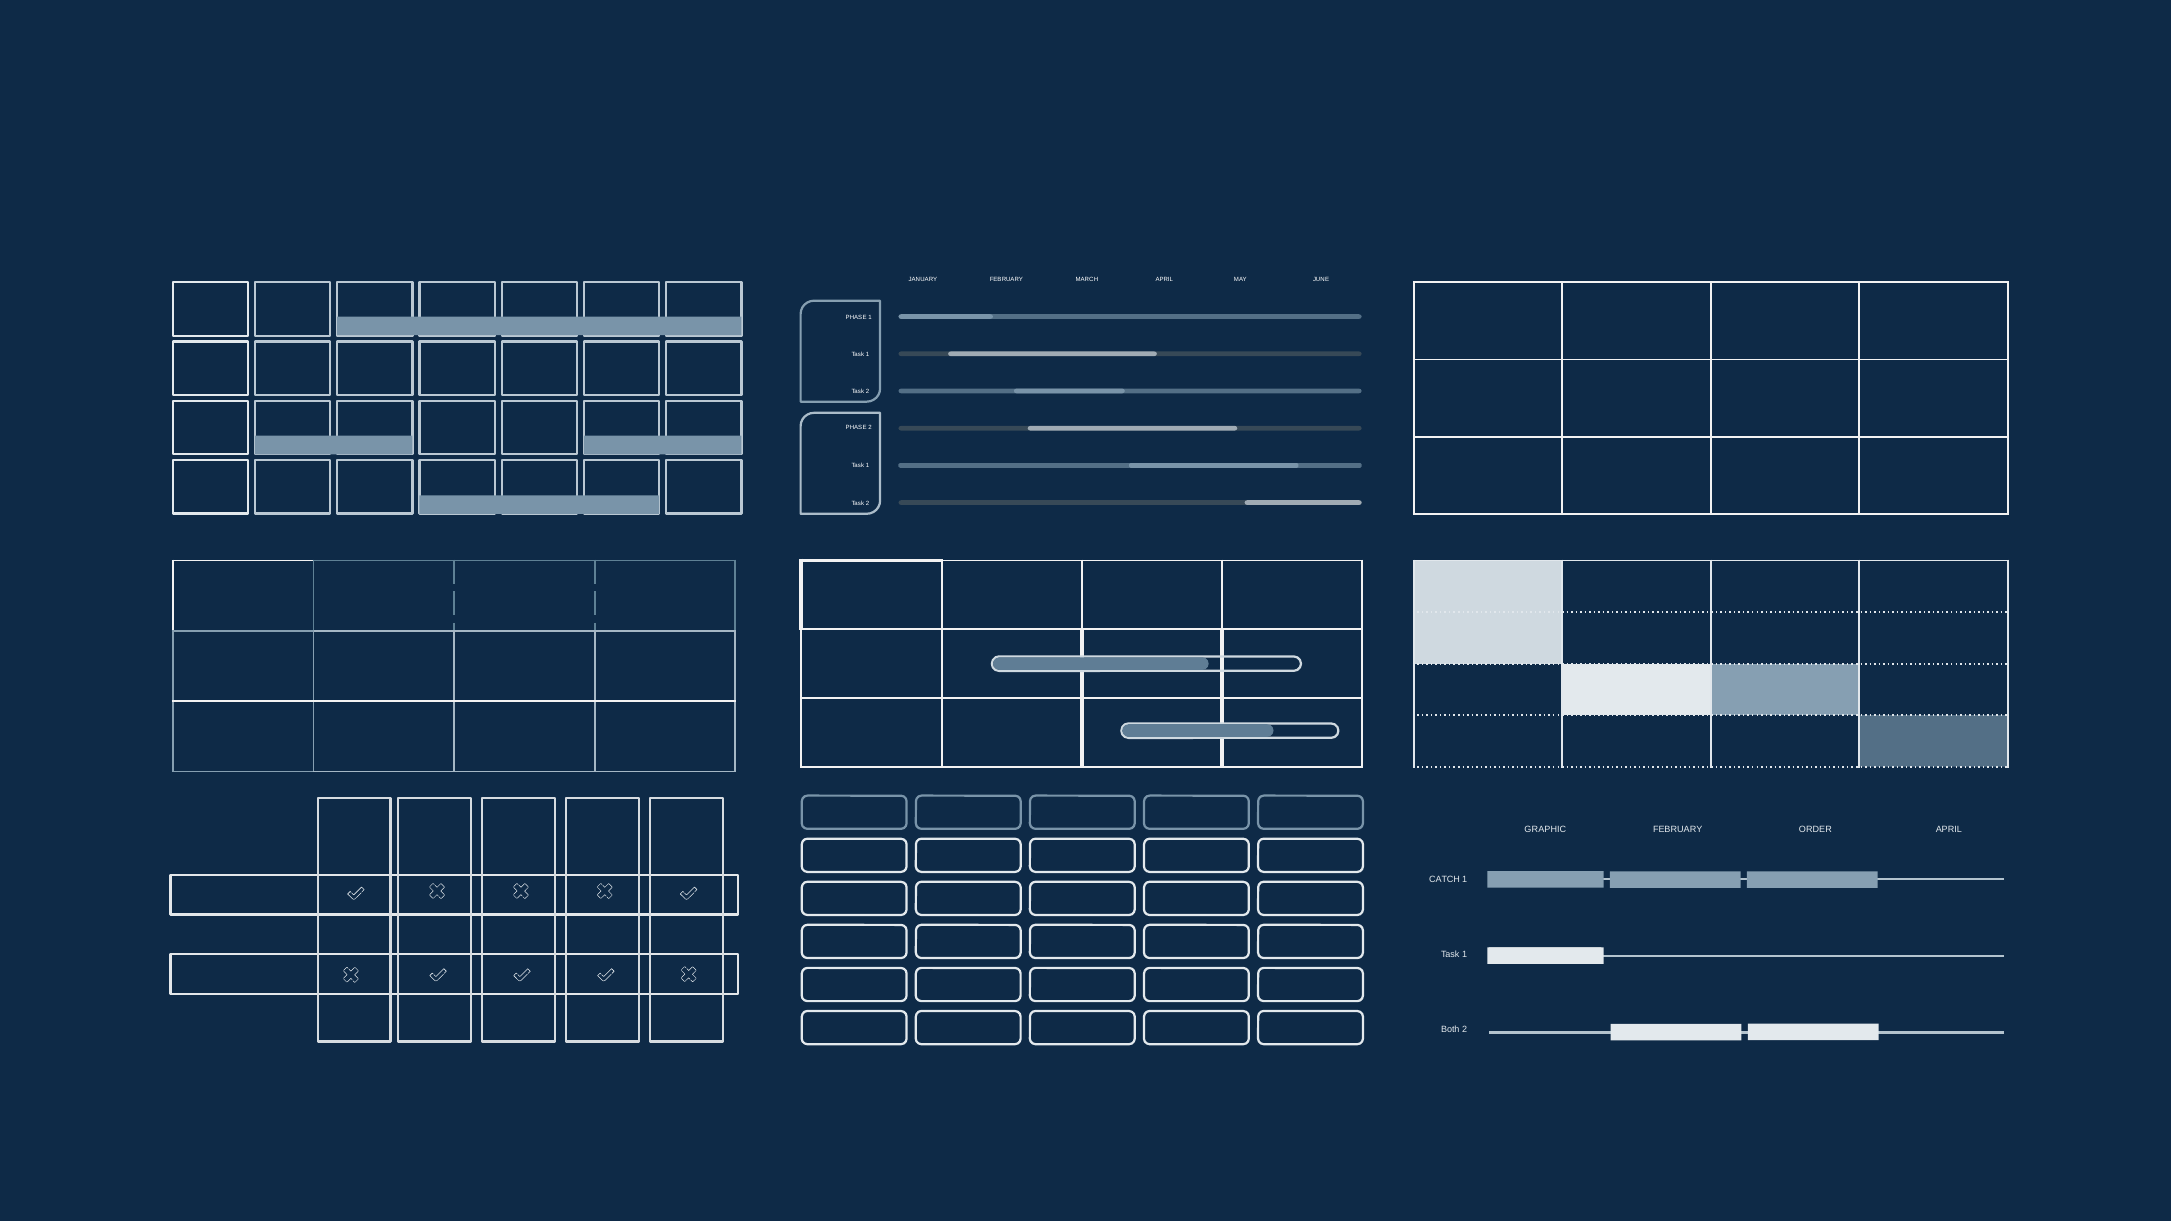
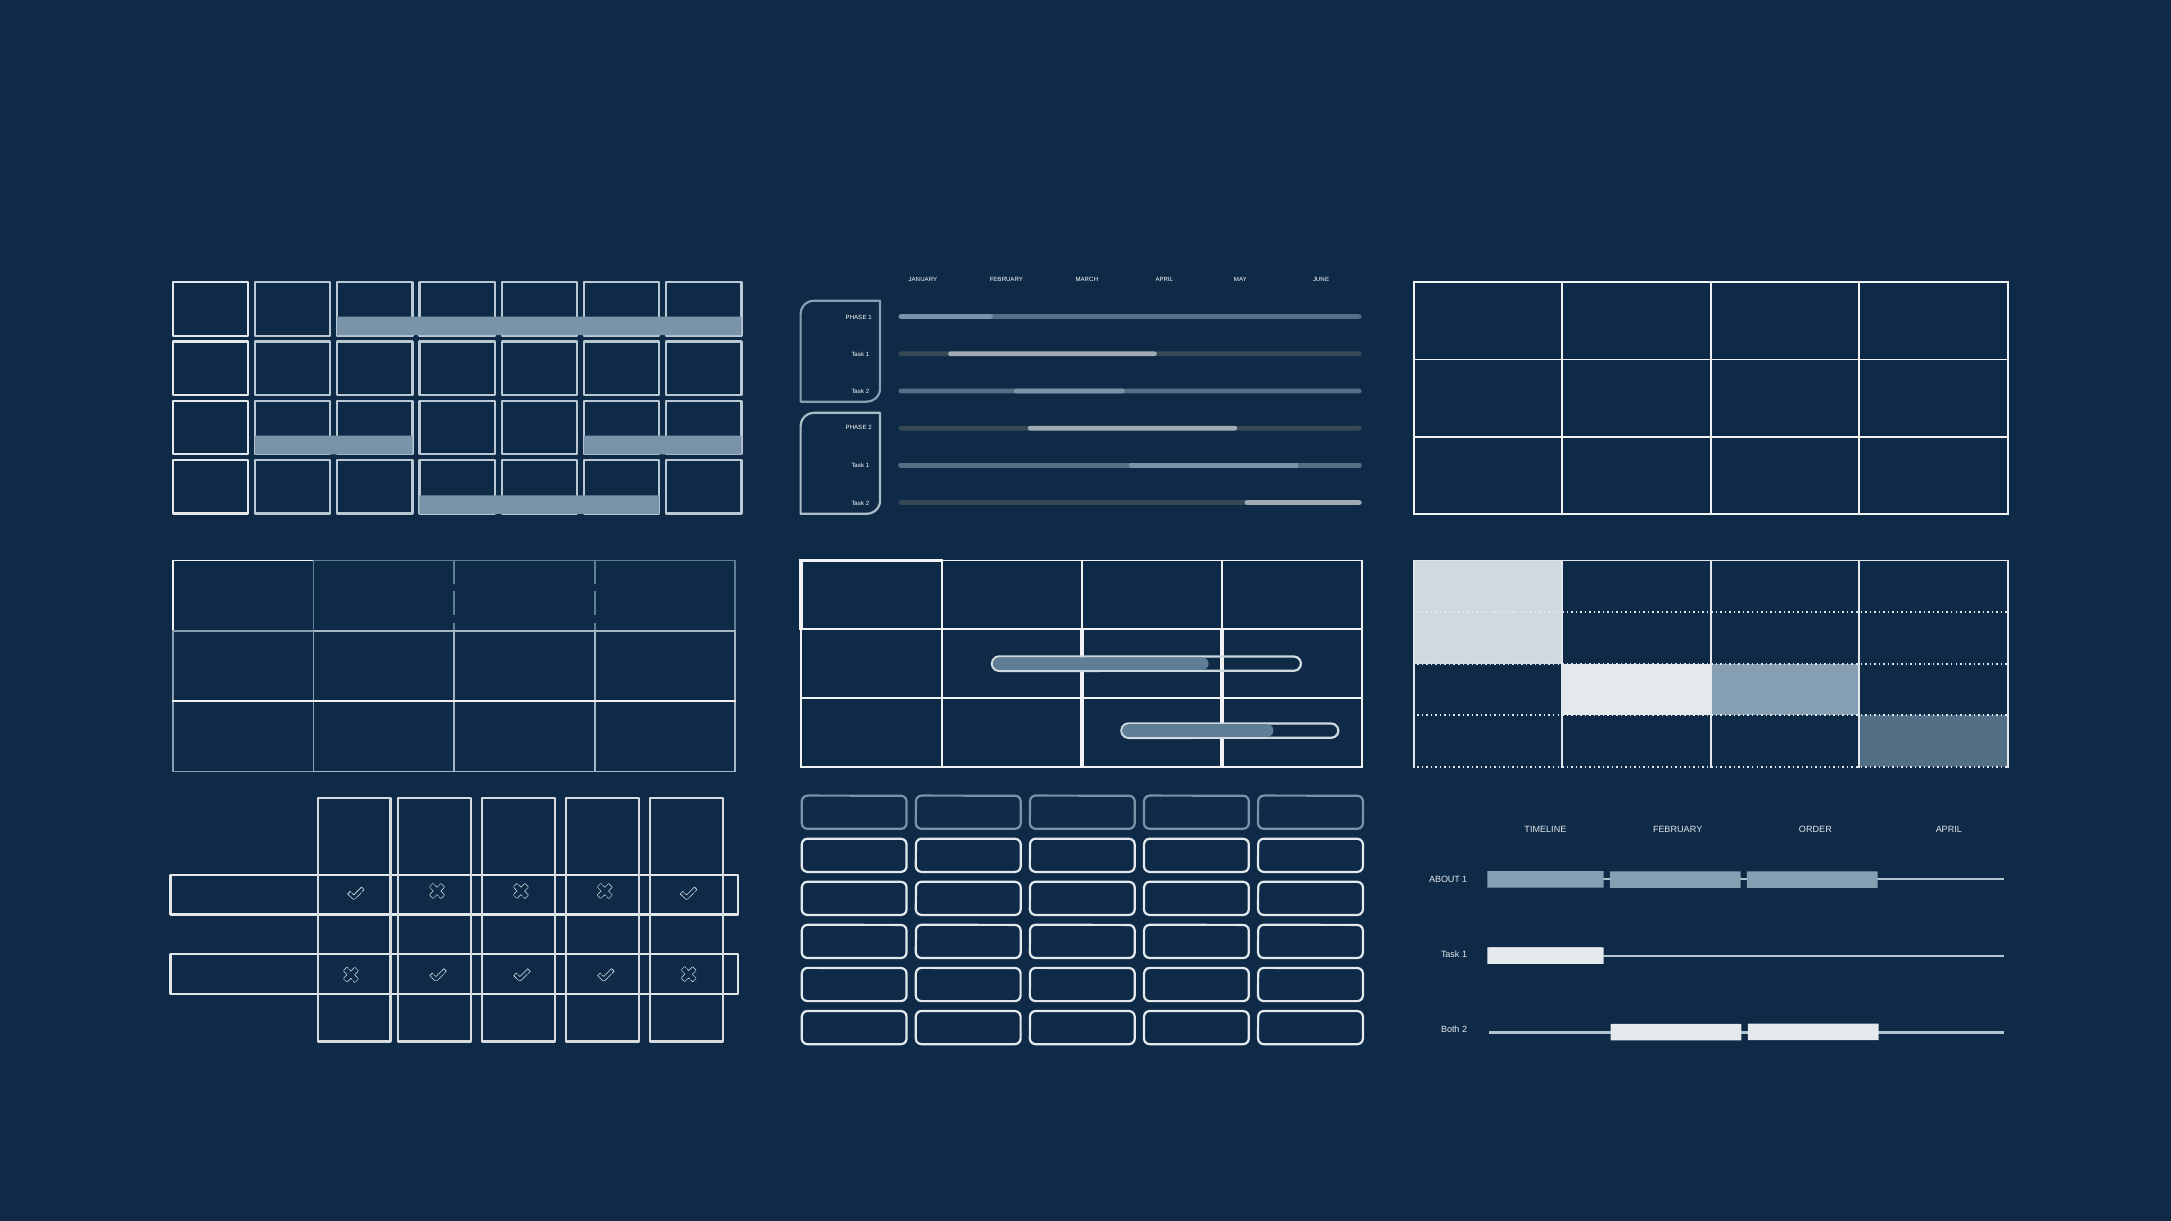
GRAPHIC: GRAPHIC -> TIMELINE (1545, 830)
CATCH: CATCH -> ABOUT (1445, 880)
